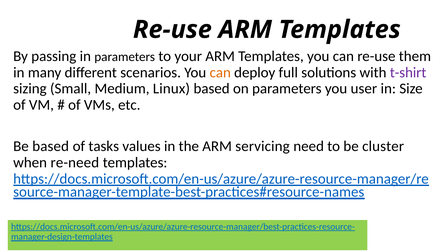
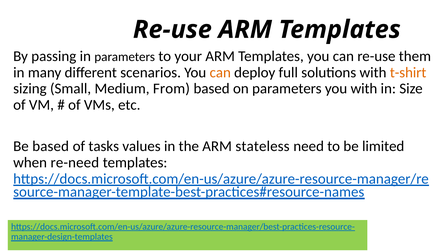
t-shirt colour: purple -> orange (408, 73)
Linux: Linux -> From (171, 89)
you user: user -> with (364, 89)
servicing: servicing -> stateless (263, 146)
cluster: cluster -> limited (383, 146)
